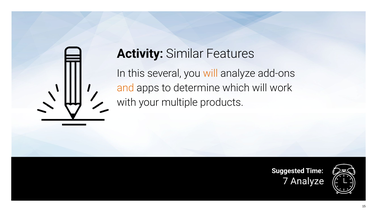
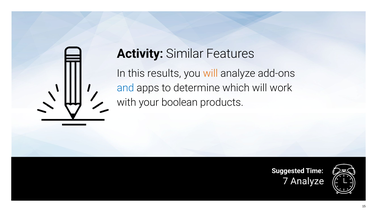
several: several -> results (164, 73)
and colour: orange -> blue (125, 88)
multiple: multiple -> boolean (180, 102)
